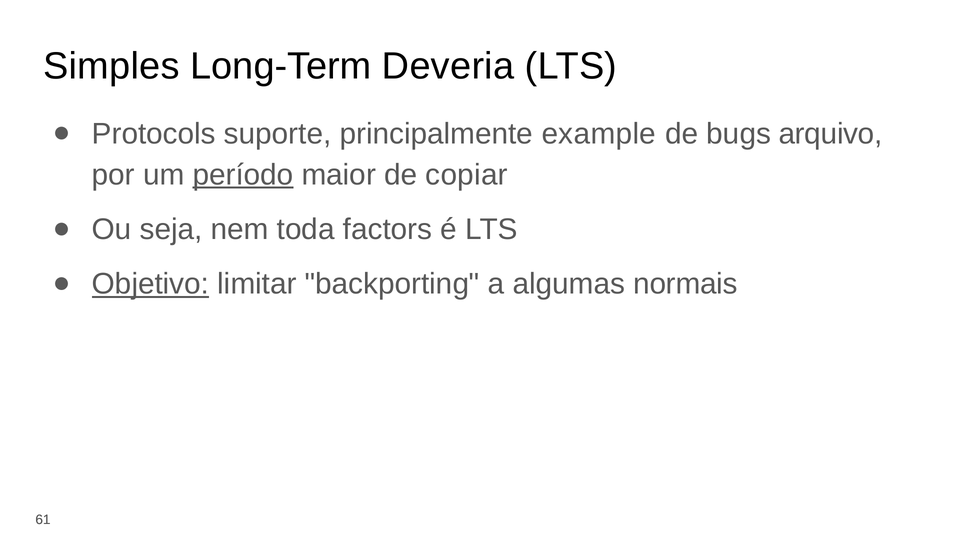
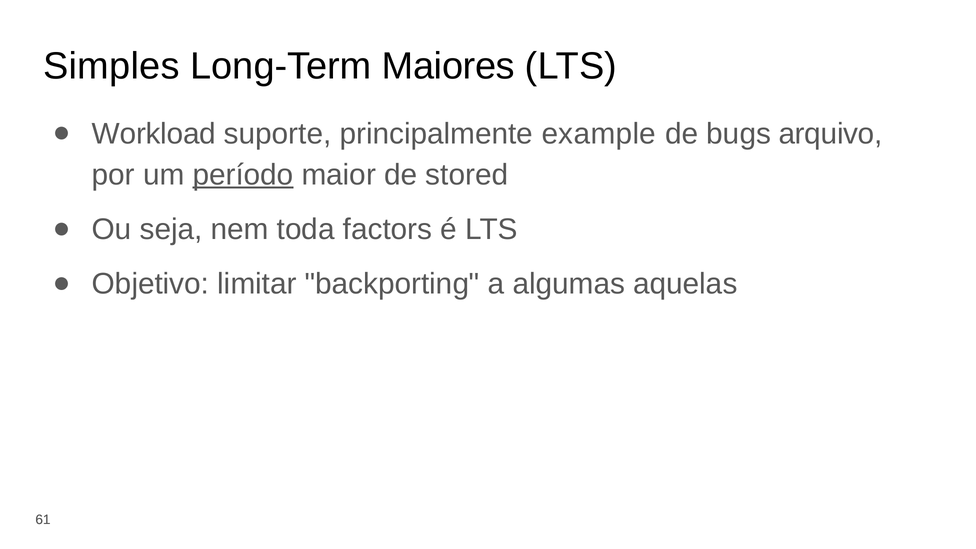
Deveria: Deveria -> Maiores (448, 66)
Protocols: Protocols -> Workload (154, 134)
copiar: copiar -> stored (467, 175)
Objetivo underline: present -> none (150, 284)
normais: normais -> aquelas (685, 284)
